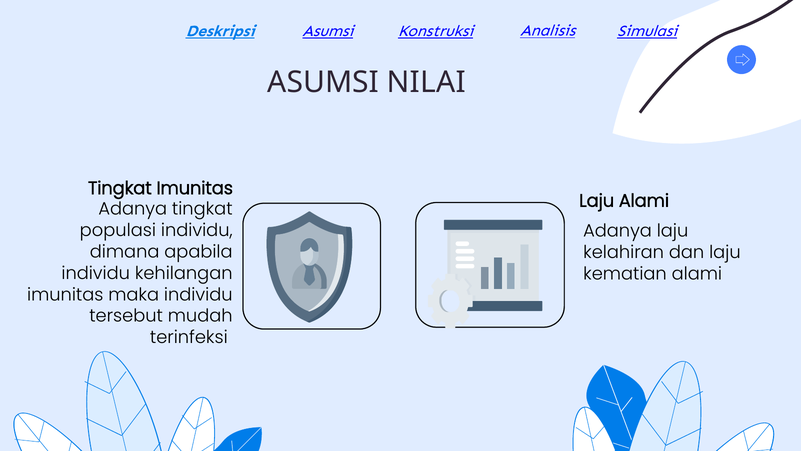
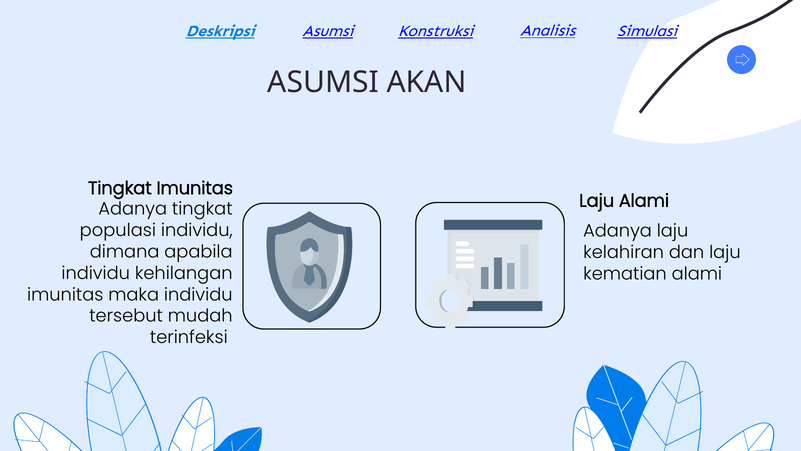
NILAI: NILAI -> AKAN (427, 82)
